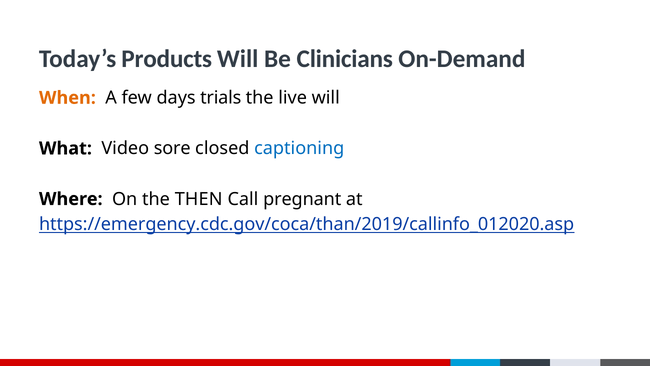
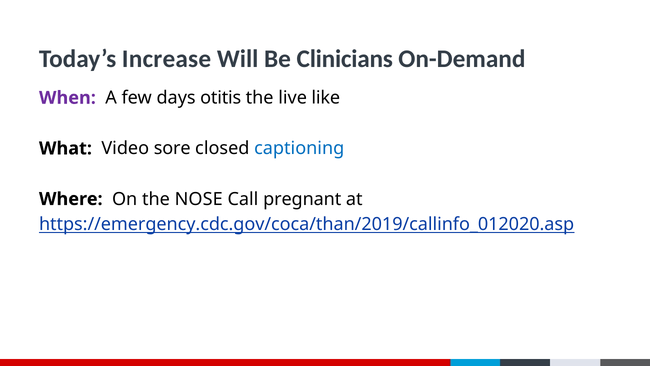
Products: Products -> Increase (166, 59)
When colour: orange -> purple (67, 98)
trials: trials -> otitis (221, 98)
live will: will -> like (326, 98)
THEN: THEN -> NOSE (199, 199)
